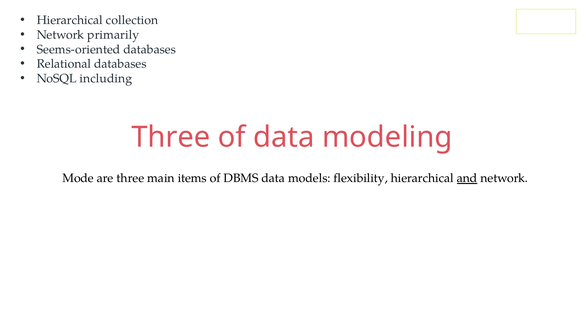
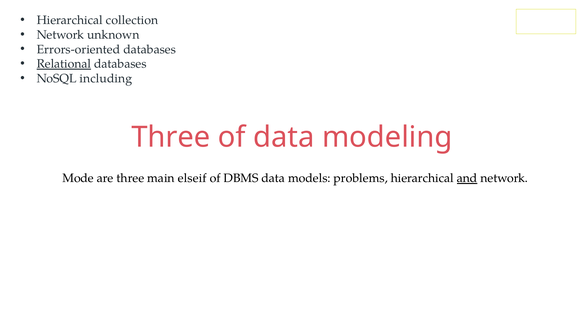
primarily: primarily -> unknown (113, 35)
Seems-oriented: Seems-oriented -> Errors-oriented (79, 49)
Relational underline: none -> present (64, 64)
items: items -> elseif (192, 178)
flexibility: flexibility -> problems (361, 178)
